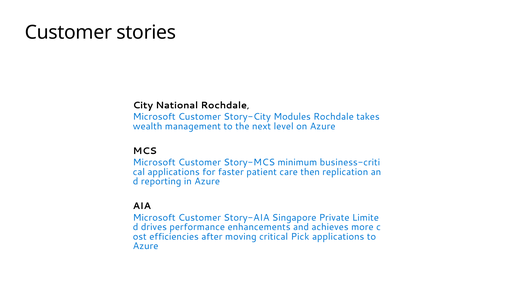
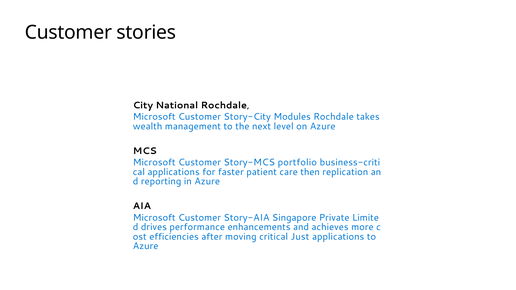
minimum: minimum -> portfolio (297, 163)
Pick: Pick -> Just (300, 237)
